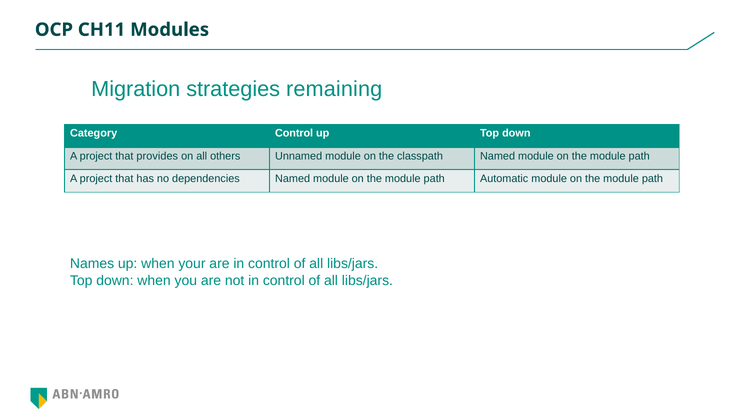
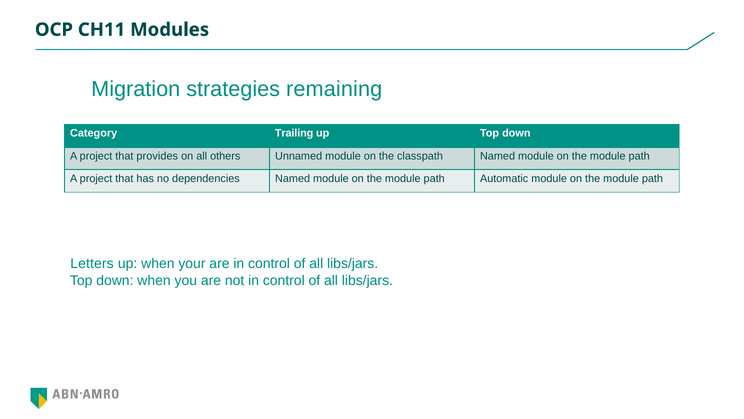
Category Control: Control -> Trailing (294, 133)
Names: Names -> Letters (92, 263)
